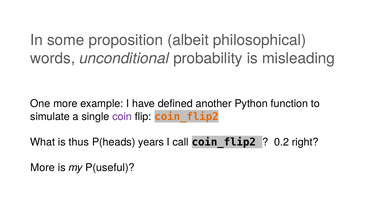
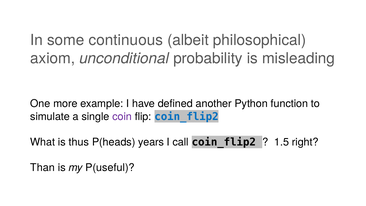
proposition: proposition -> continuous (126, 40)
words: words -> axiom (53, 58)
coin_flip2 colour: orange -> blue (186, 116)
0.2: 0.2 -> 1.5 (282, 142)
More: More -> Than (43, 168)
